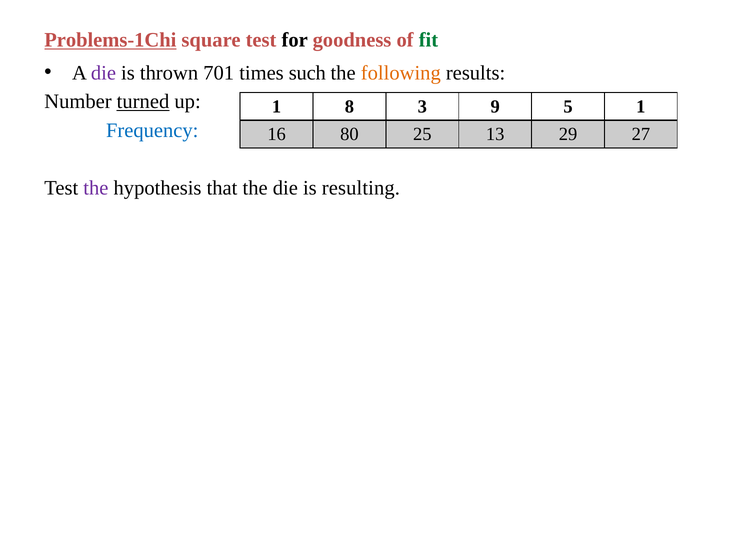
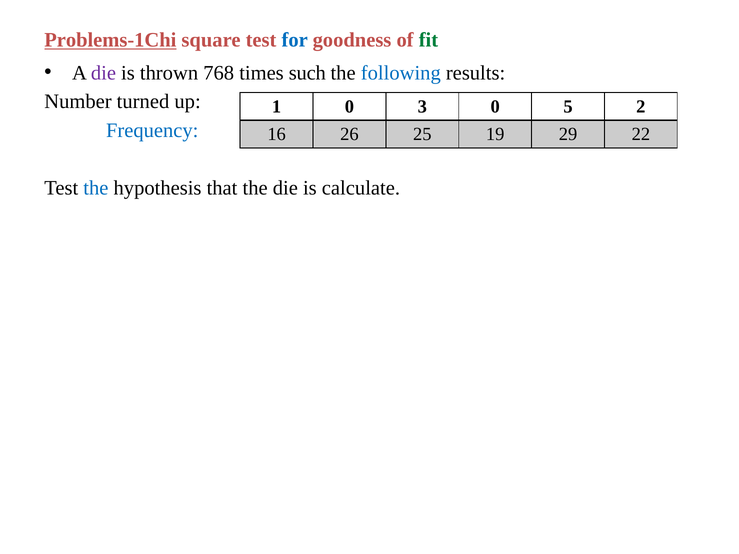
for colour: black -> blue (295, 40)
701: 701 -> 768 (219, 73)
following colour: orange -> blue (401, 73)
turned underline: present -> none (143, 102)
1 8: 8 -> 0 (349, 106)
3 9: 9 -> 0 (495, 106)
5 1: 1 -> 2 (641, 106)
80: 80 -> 26 (349, 134)
13: 13 -> 19 (495, 134)
27: 27 -> 22 (641, 134)
the colour: purple -> blue (96, 188)
resulting: resulting -> calculate (361, 188)
